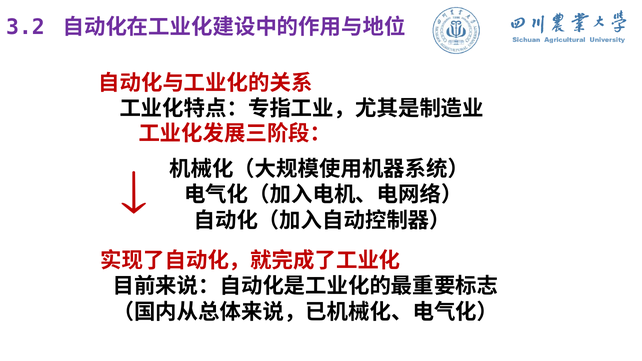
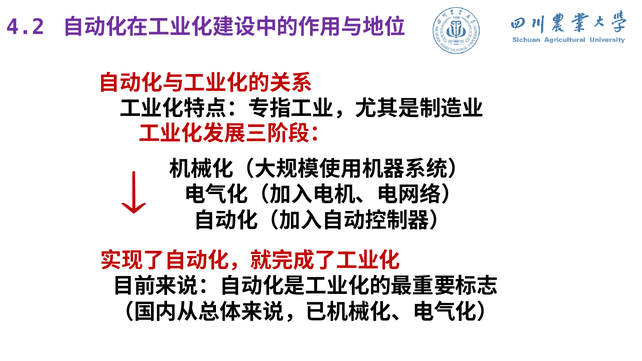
3.2: 3.2 -> 4.2 (25, 27)
